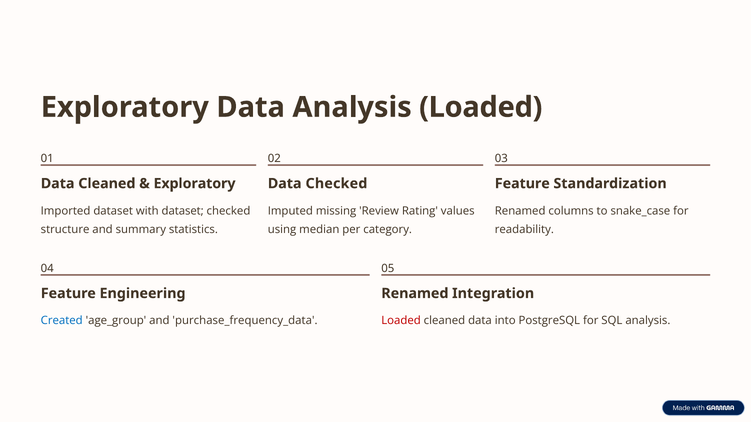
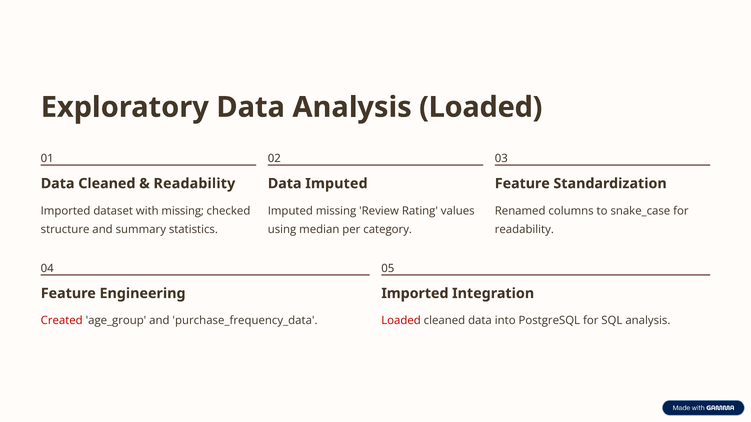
Exploratory: Exploratory -> Readability (194, 184)
Data Checked: Checked -> Imputed (336, 184)
with dataset: dataset -> missing (183, 211)
Renamed: Renamed -> Imported (415, 294)
Created colour: blue -> red (62, 321)
